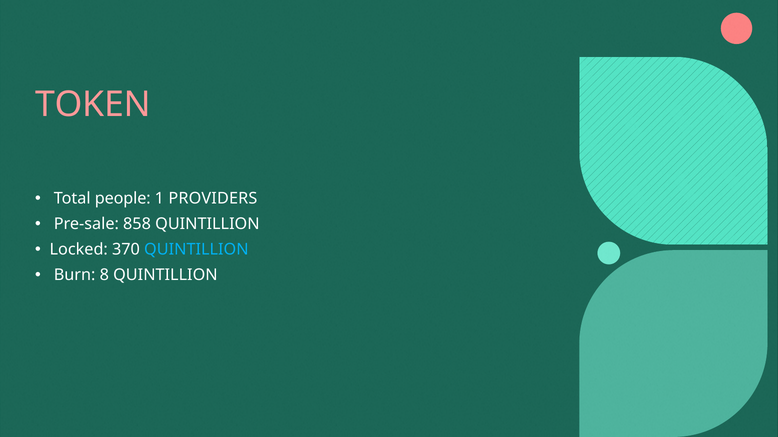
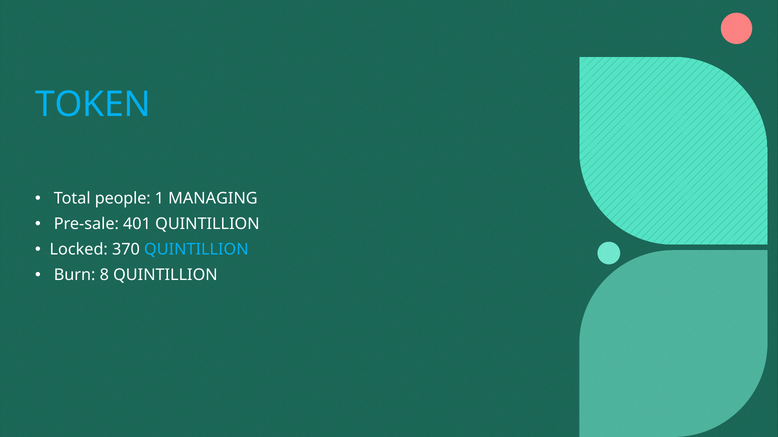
TOKEN colour: pink -> light blue (93, 105)
PROVIDERS: PROVIDERS -> MANAGING (213, 199)
858: 858 -> 401 (137, 224)
